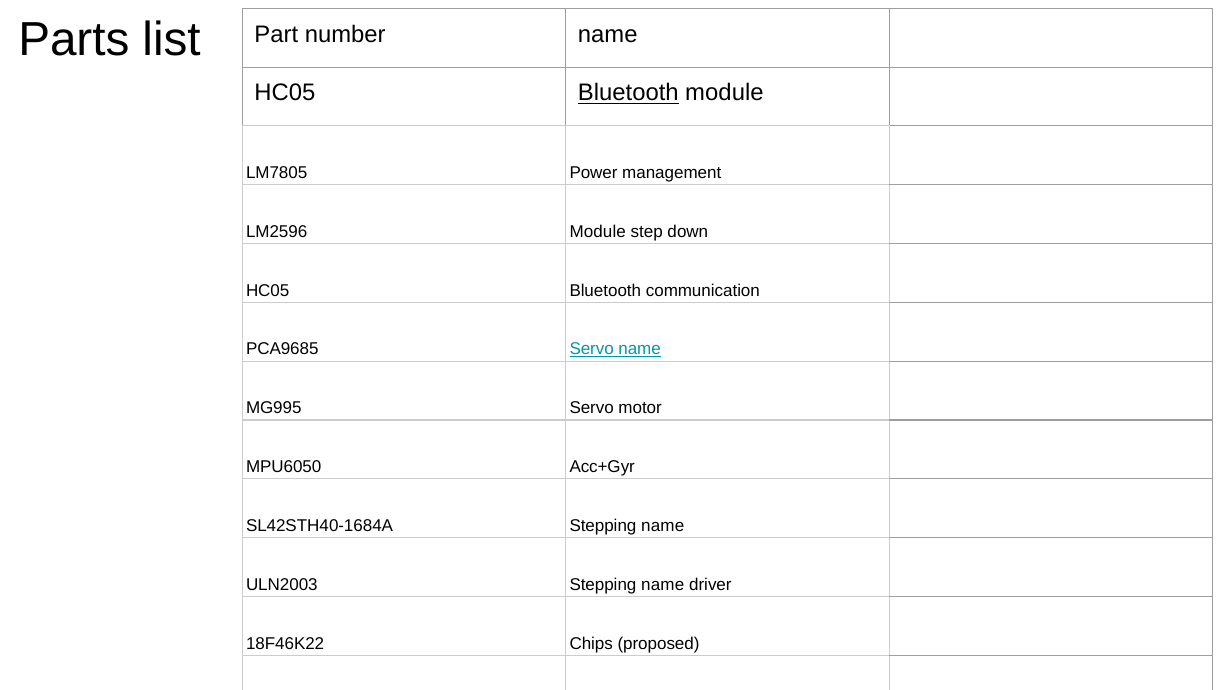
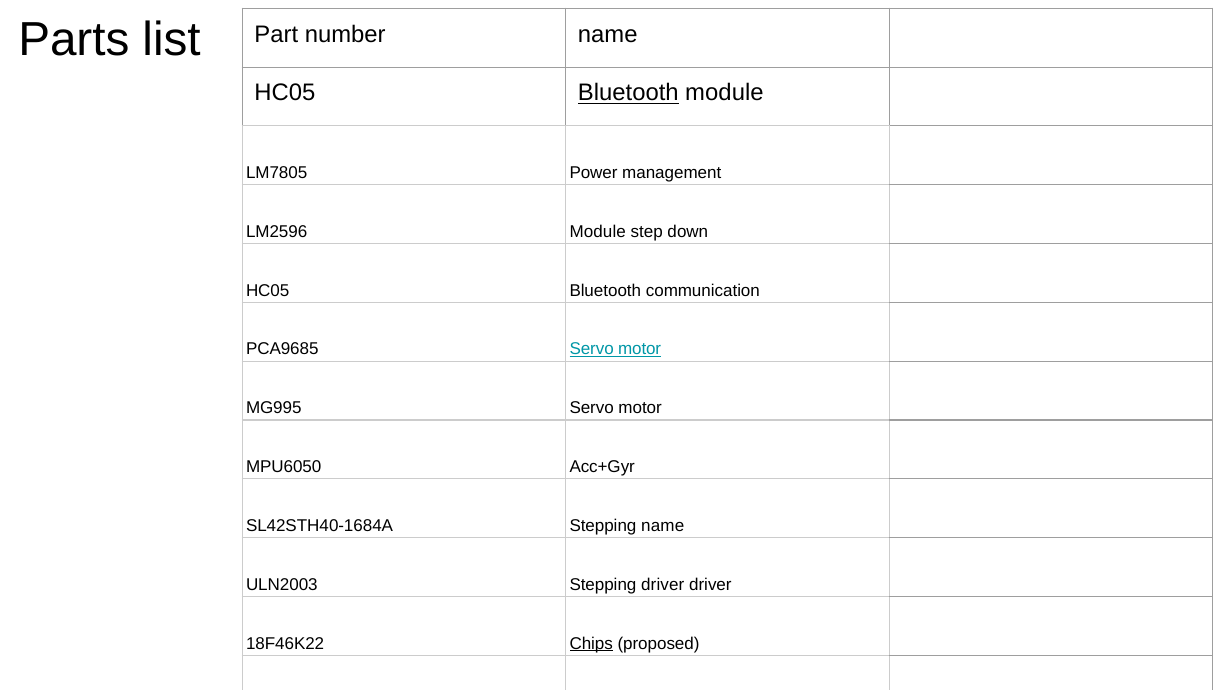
PCA9685 Servo name: name -> motor (640, 349)
ULN2003 Stepping name: name -> driver (663, 584)
Chips underline: none -> present (591, 643)
